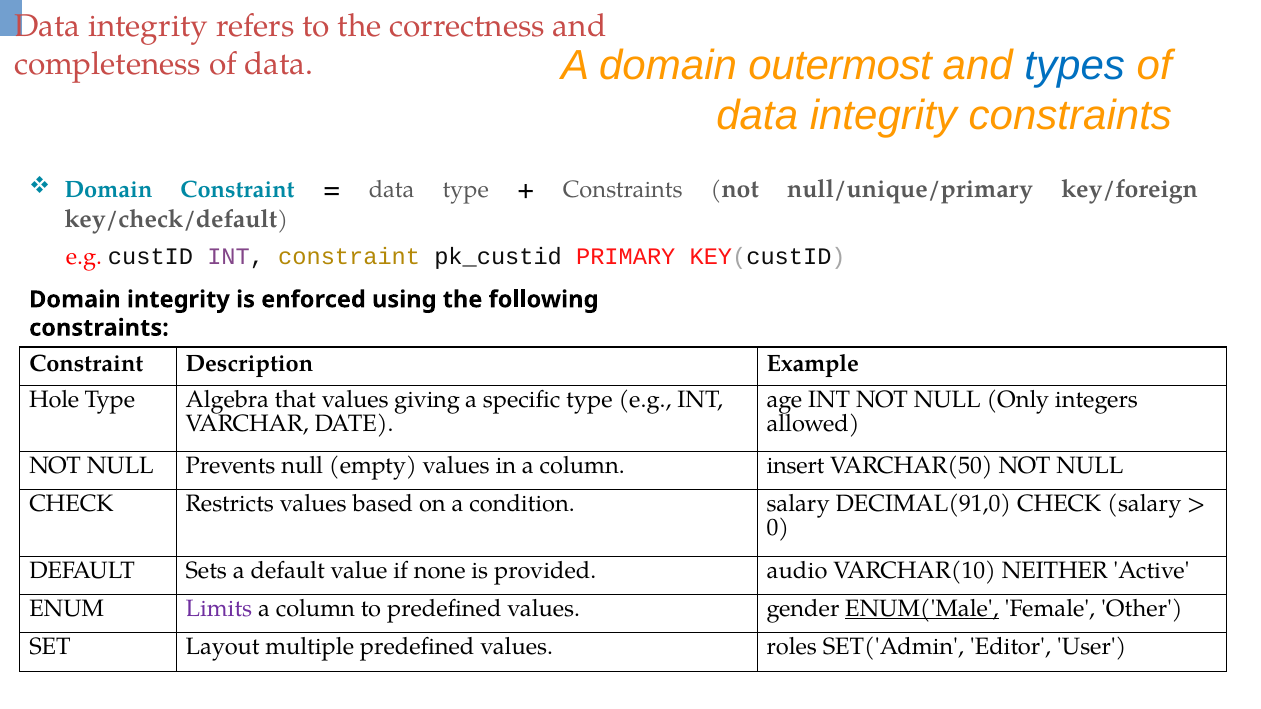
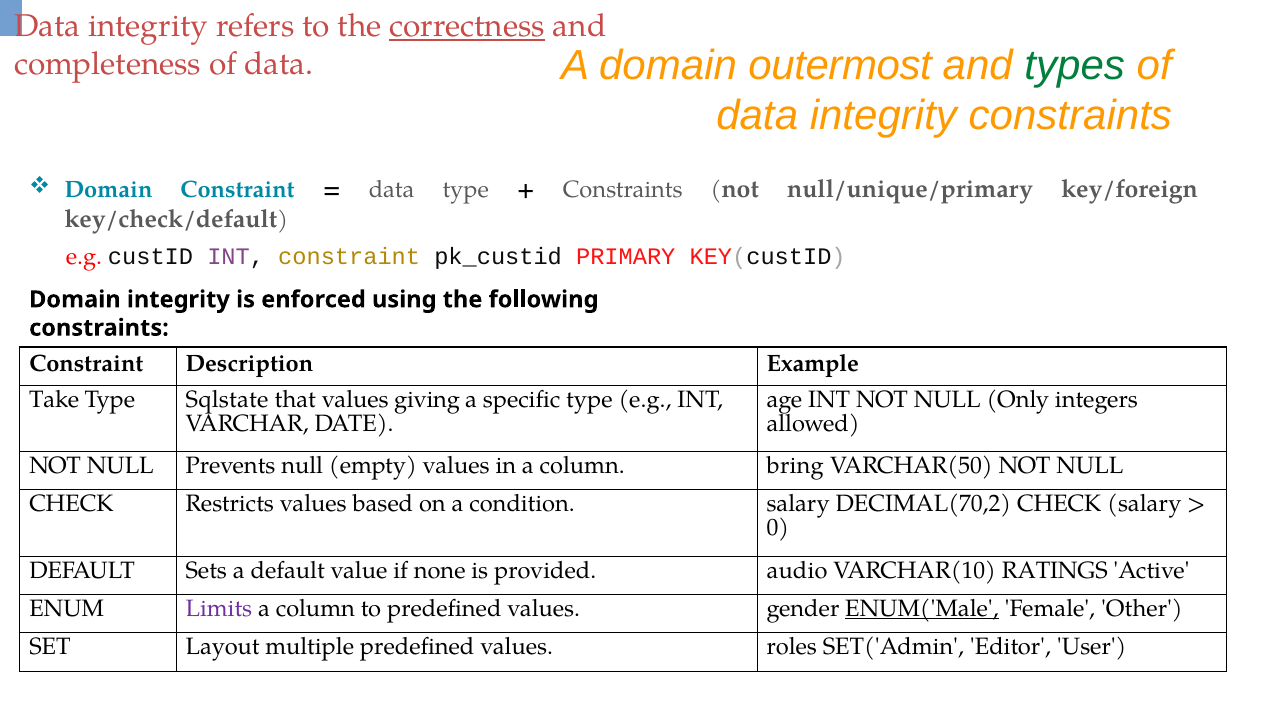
correctness underline: none -> present (467, 27)
types colour: blue -> green (1075, 65)
Hole: Hole -> Take (54, 400)
Algebra: Algebra -> Sqlstate (227, 400)
insert: insert -> bring (795, 466)
DECIMAL(91,0: DECIMAL(91,0 -> DECIMAL(70,2 (923, 504)
NEITHER: NEITHER -> RATINGS (1055, 570)
